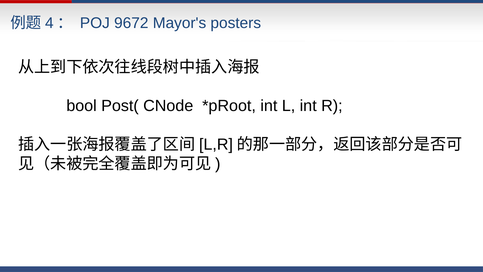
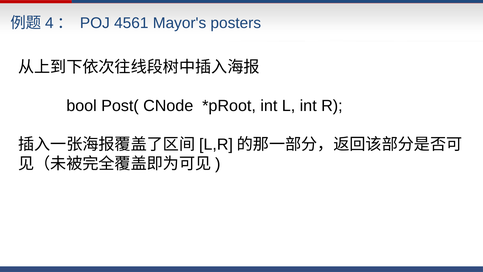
9672: 9672 -> 4561 (131, 23)
